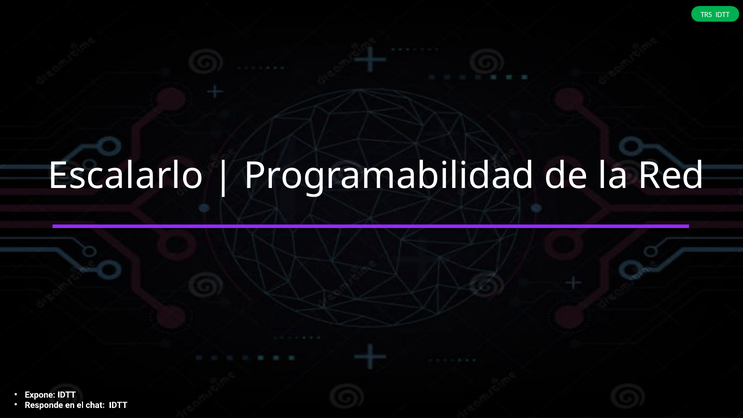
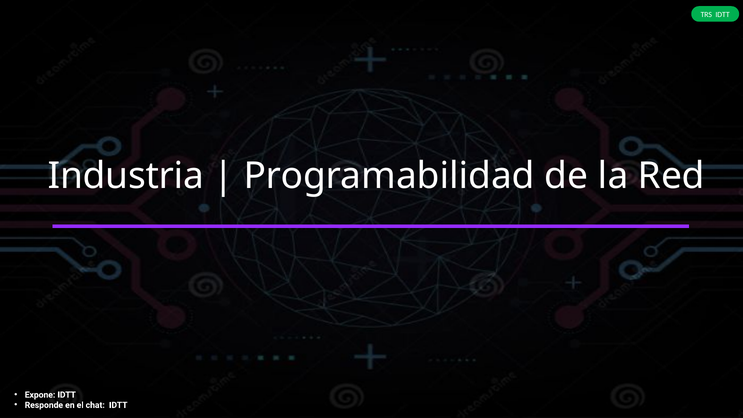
Escalarlo: Escalarlo -> Industria (126, 176)
